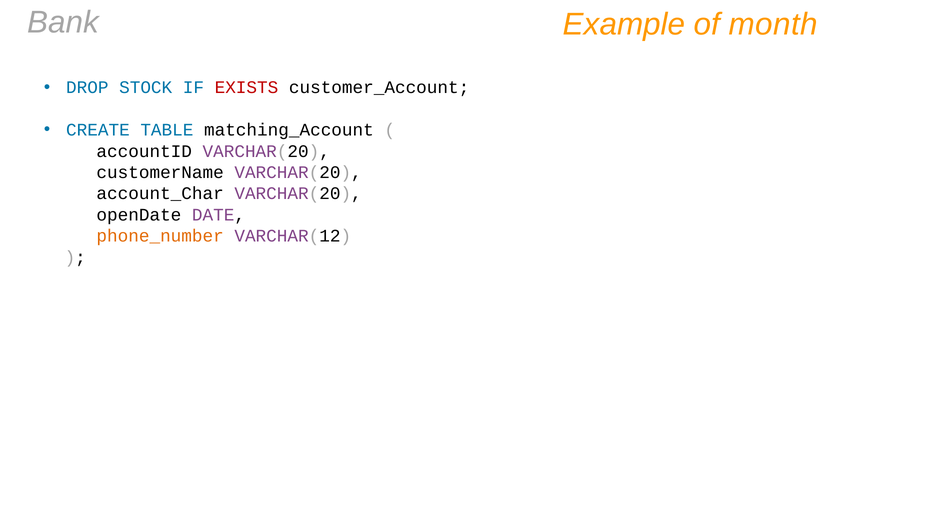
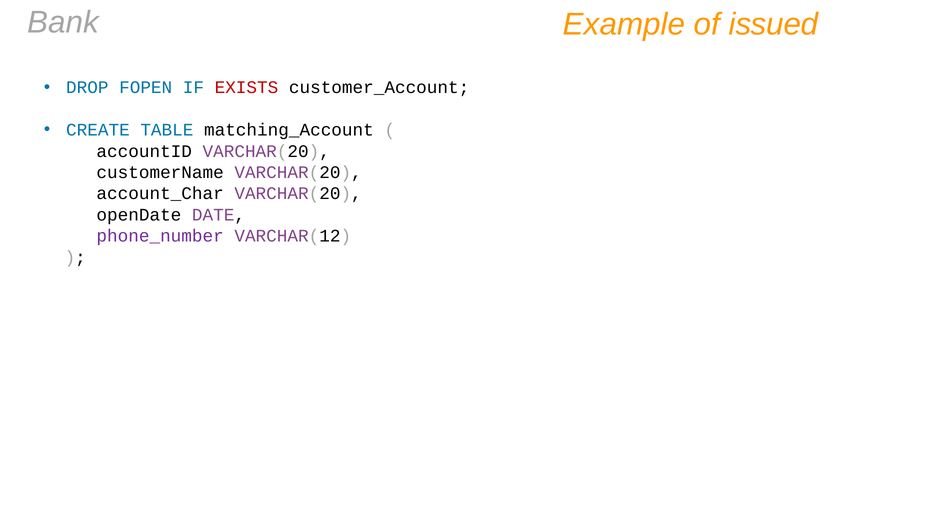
month: month -> issued (774, 25)
STOCK: STOCK -> FOPEN (146, 88)
phone_number colour: orange -> purple (160, 236)
